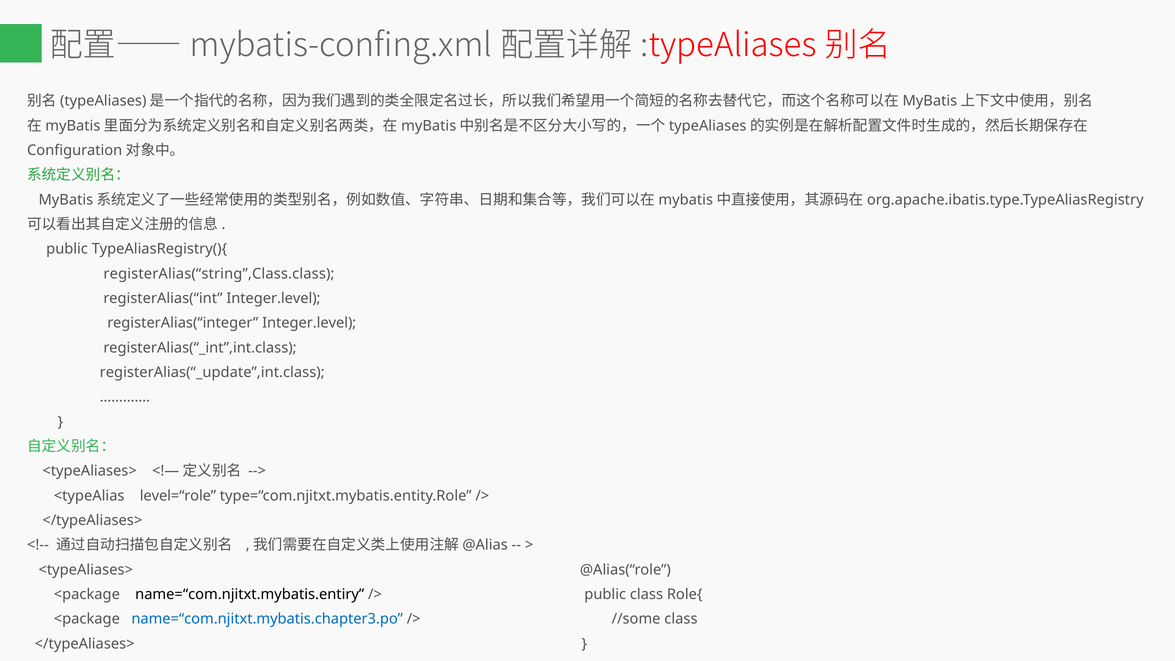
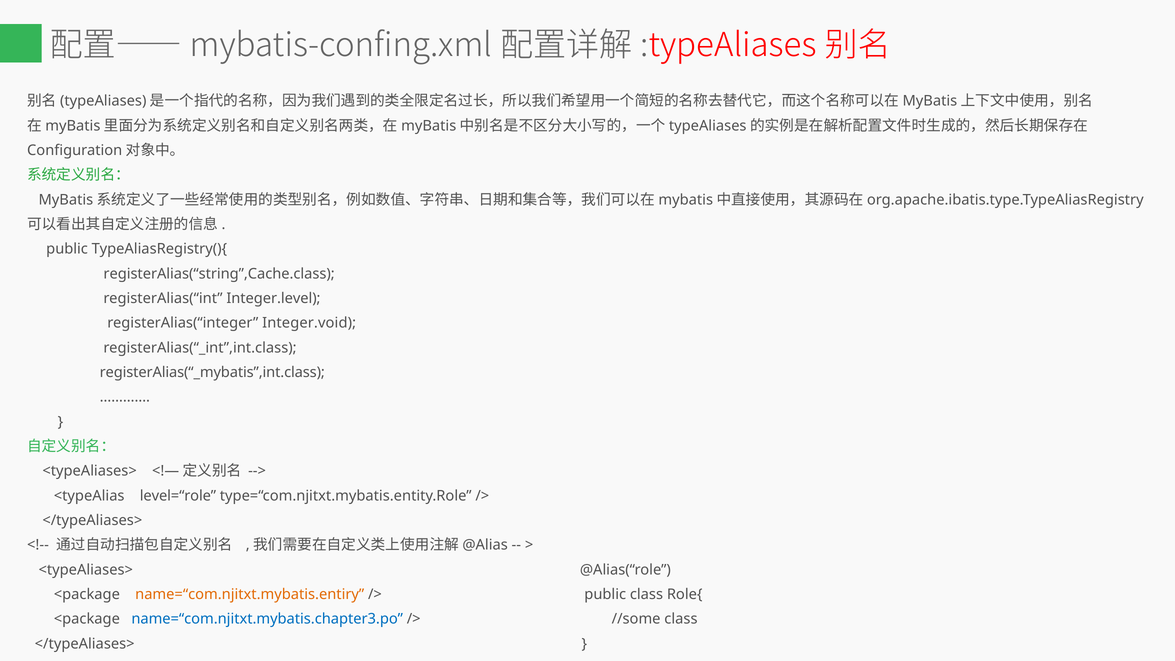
registerAlias(“string”,Class.class: registerAlias(“string”,Class.class -> registerAlias(“string”,Cache.class (219, 274)
registerAlias(“integer Integer.level: Integer.level -> Integer.void (309, 323)
registerAlias(“_update”,int.class: registerAlias(“_update”,int.class -> registerAlias(“_mybatis”,int.class (212, 372)
name=“com.njitxt.mybatis.entiry colour: black -> orange (250, 594)
